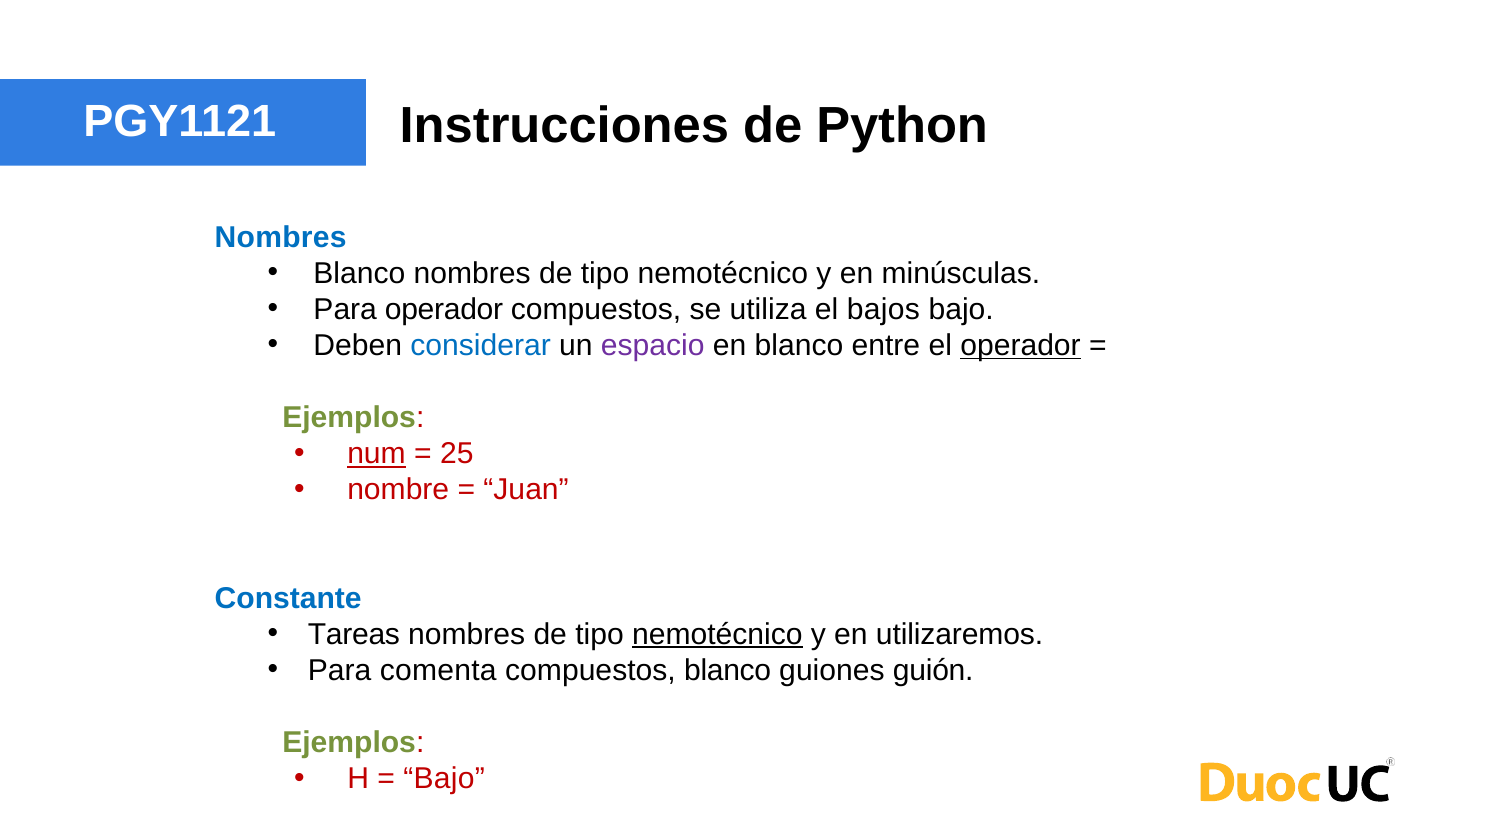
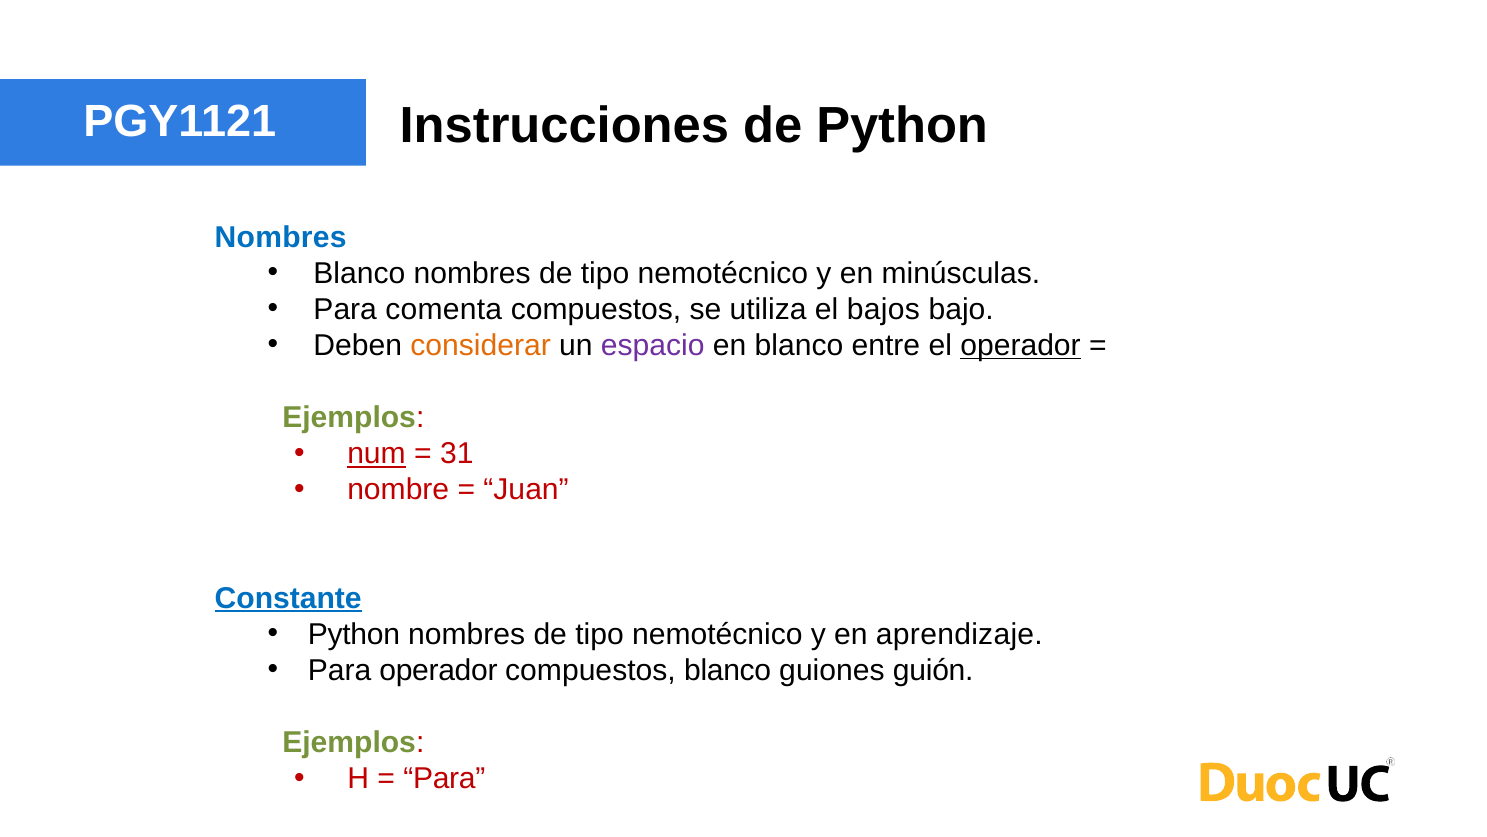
Para operador: operador -> comenta (444, 309)
considerar colour: blue -> orange (481, 345)
25: 25 -> 31 (457, 454)
Constante underline: none -> present (288, 598)
Tareas: Tareas -> Python (354, 634)
nemotécnico underline: present -> none (717, 634)
utilizaremos: utilizaremos -> aprendizaje (959, 634)
Para comenta: comenta -> operador (438, 670)
Bajo: Bajo -> Para (444, 778)
